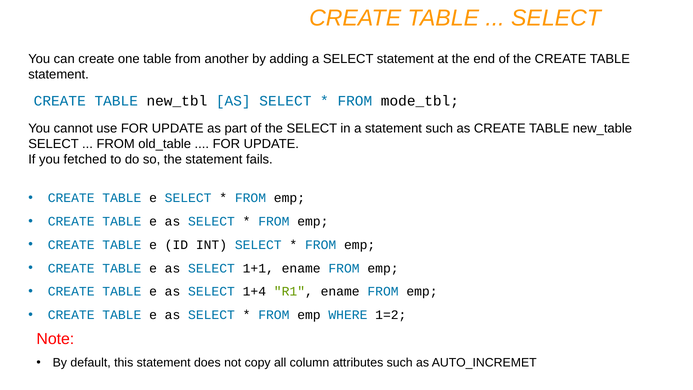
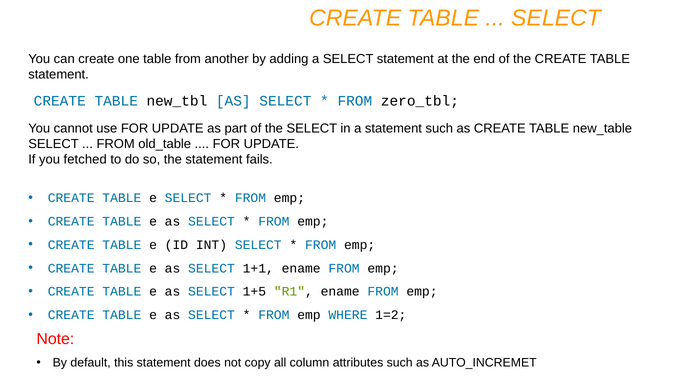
mode_tbl: mode_tbl -> zero_tbl (420, 101)
1+4: 1+4 -> 1+5 (254, 292)
